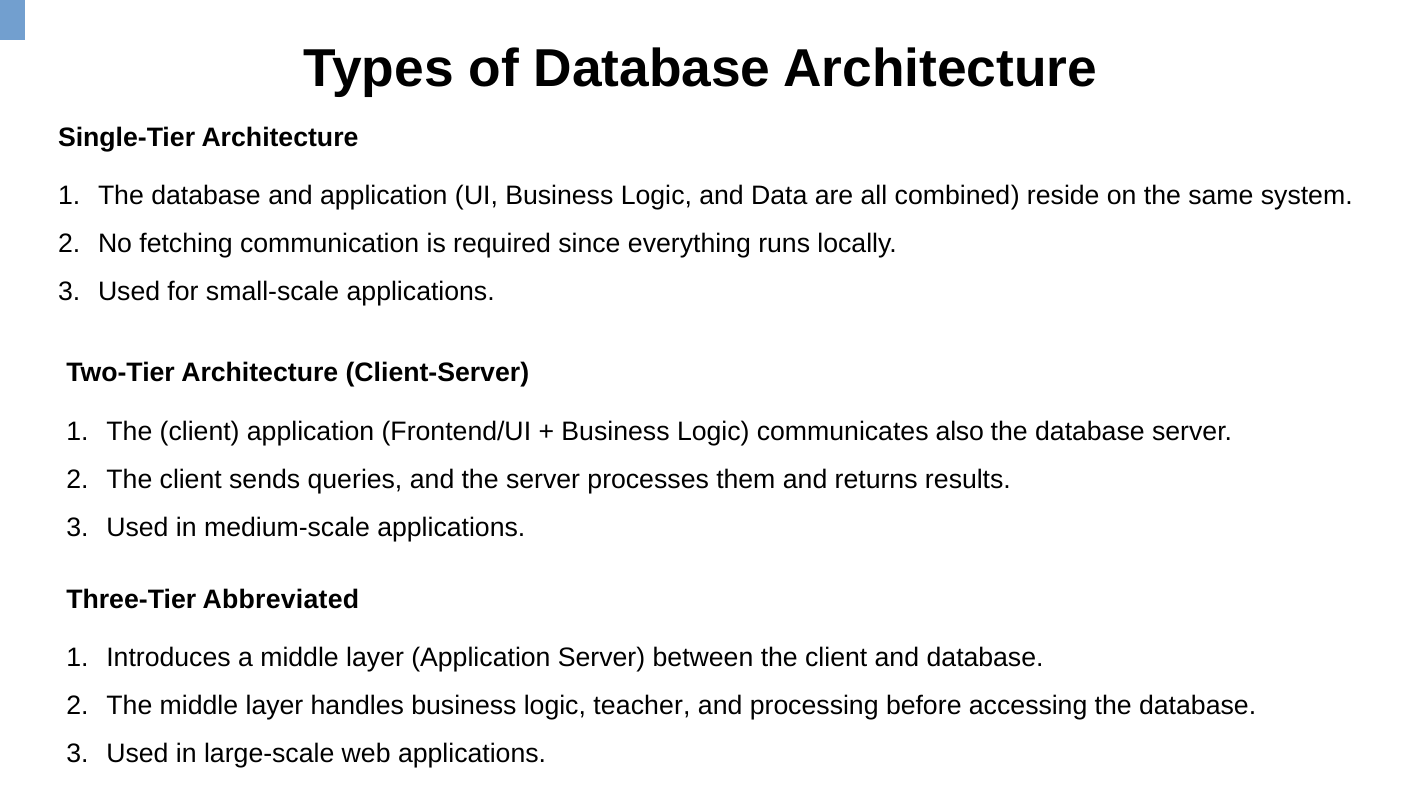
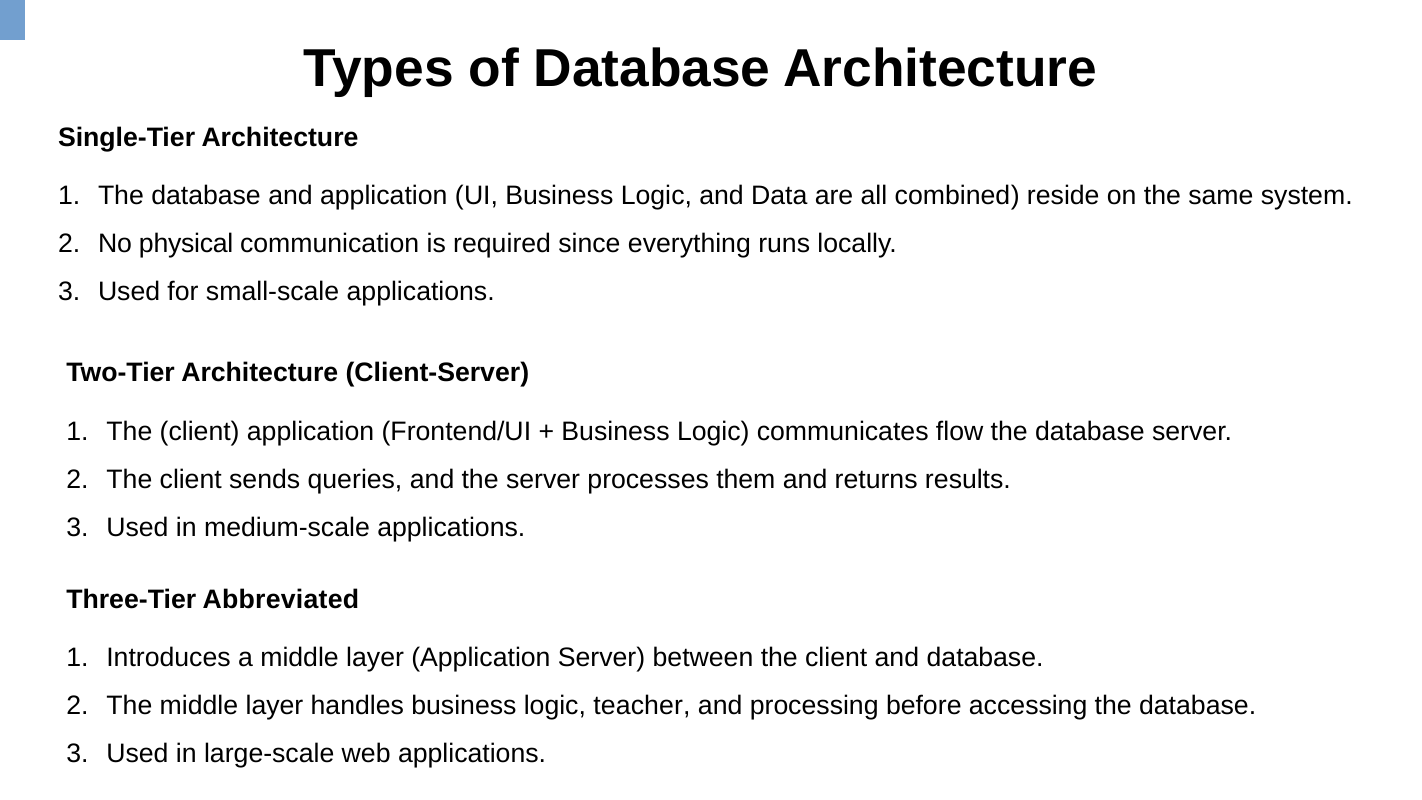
fetching: fetching -> physical (186, 244)
also: also -> flow (960, 431)
